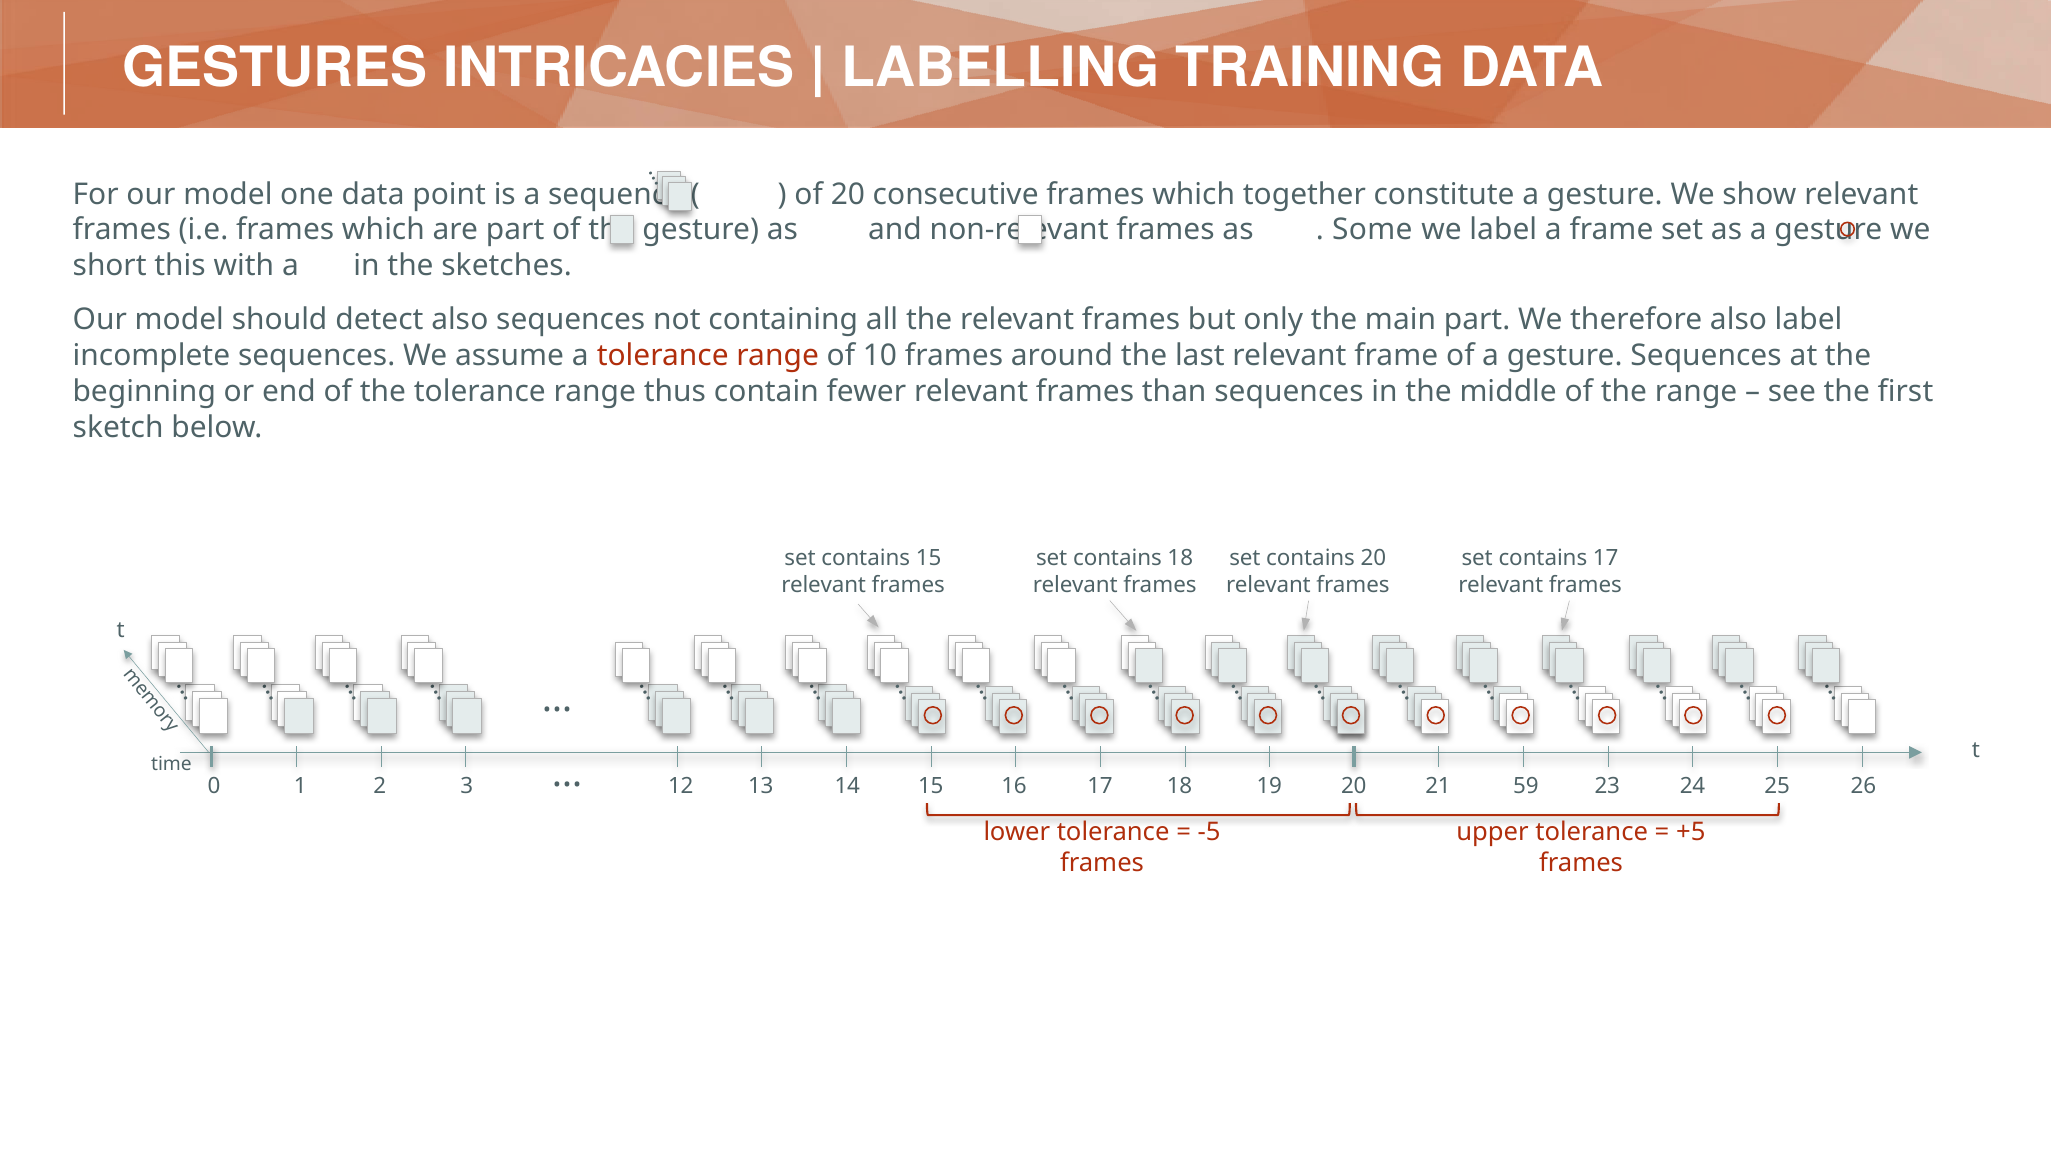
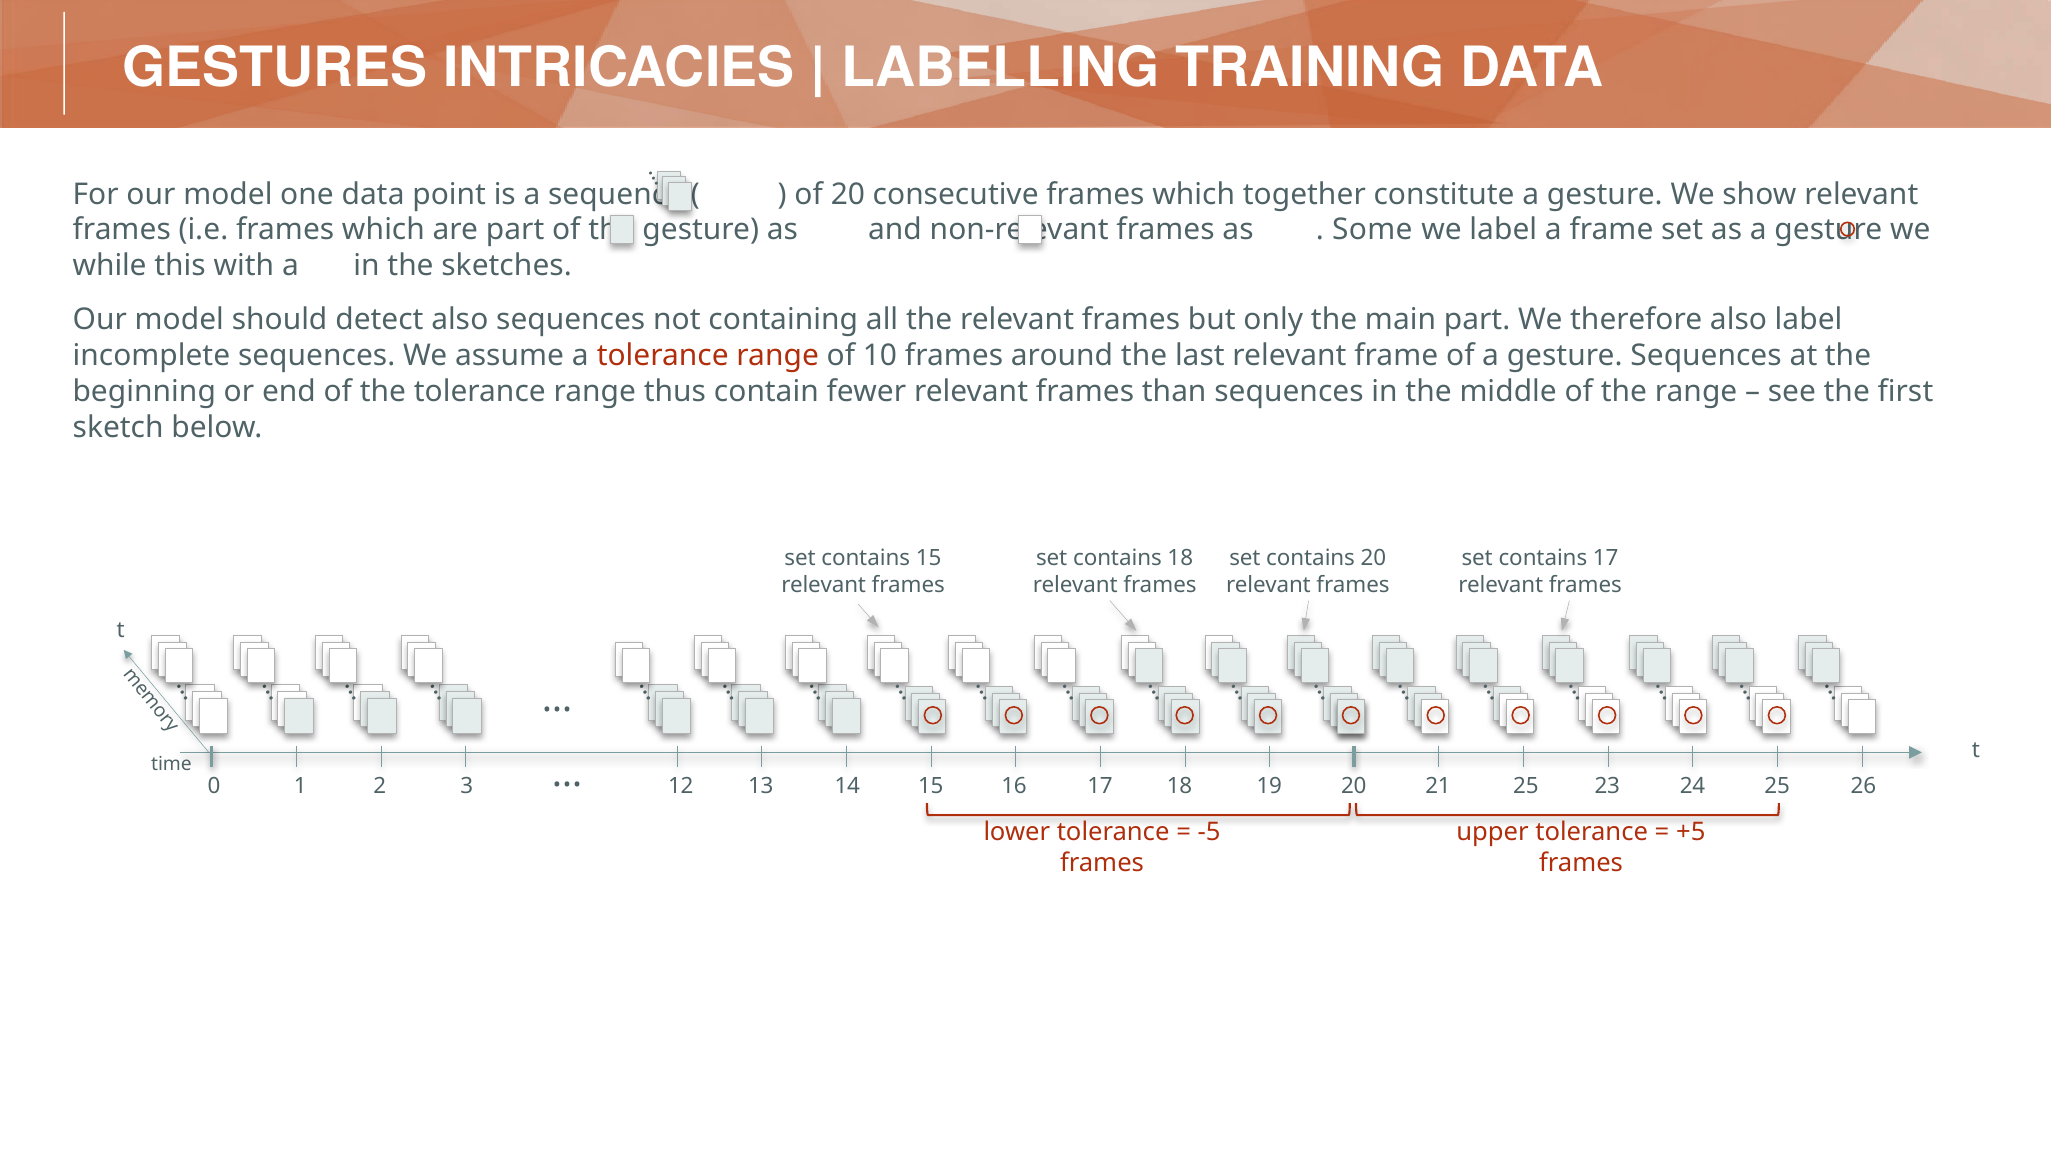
short: short -> while (110, 266)
21 59: 59 -> 25 (1526, 786)
